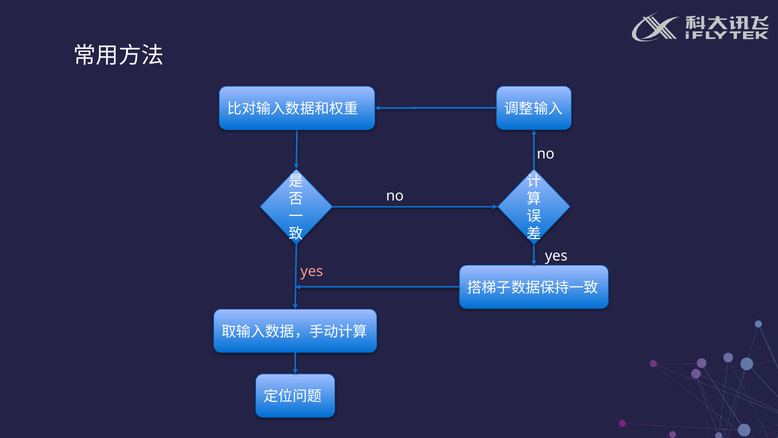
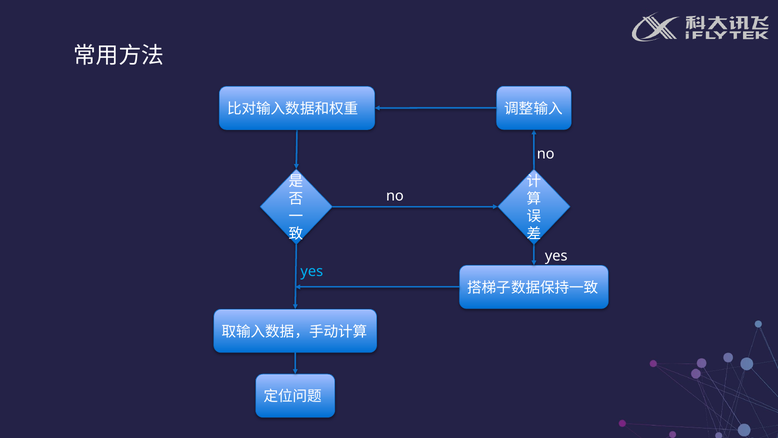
yes colour: pink -> light blue (312, 271)
